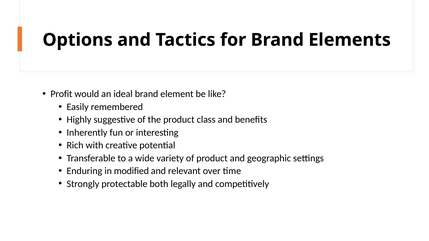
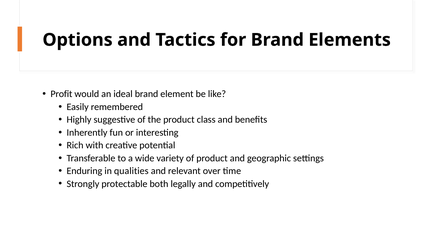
modified: modified -> qualities (131, 171)
